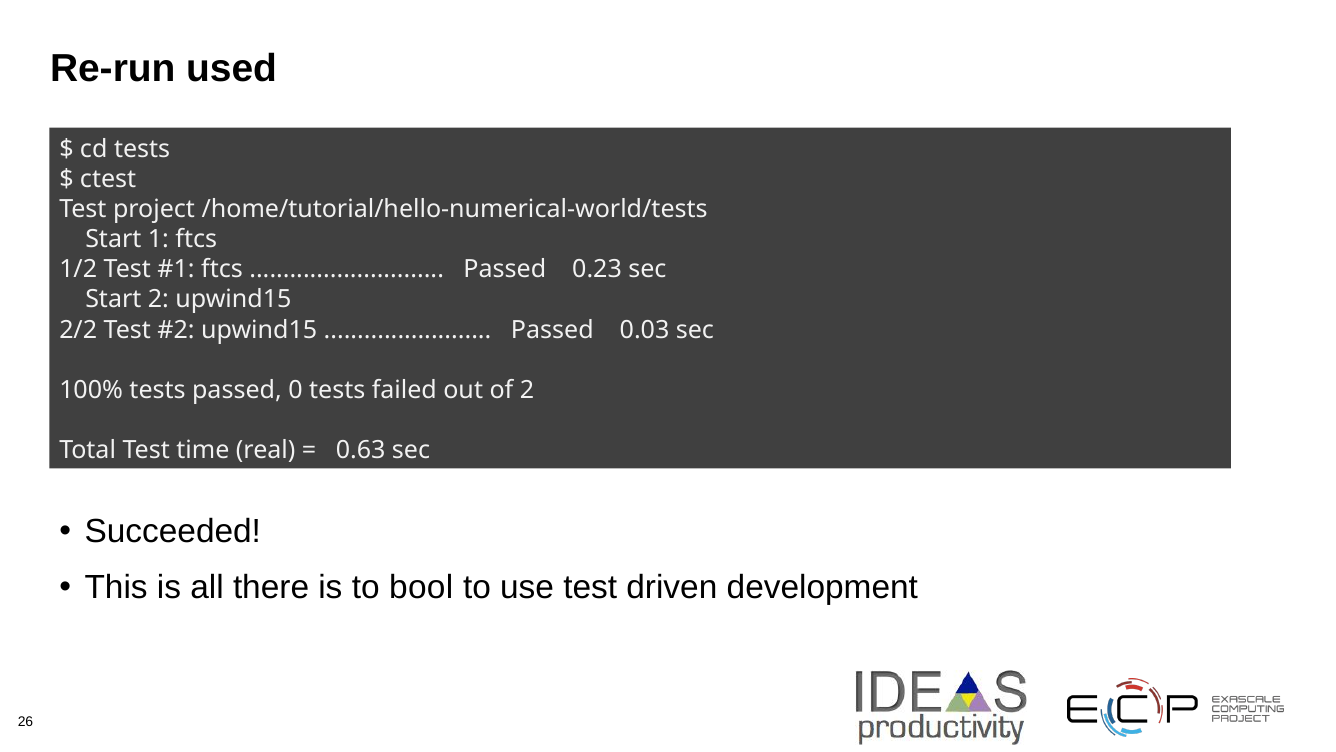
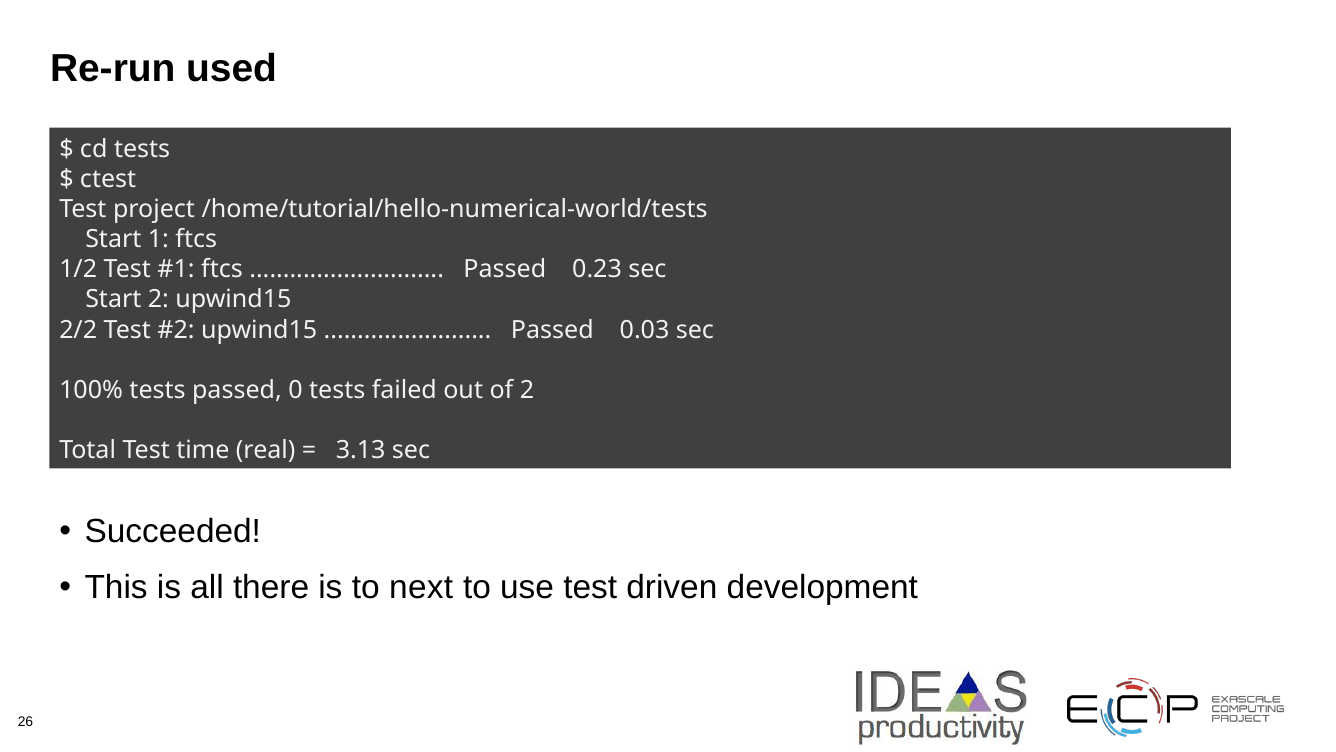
0.63: 0.63 -> 3.13 (361, 450)
bool: bool -> next (421, 587)
